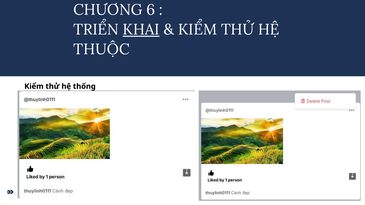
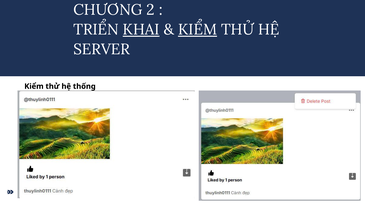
6: 6 -> 2 (151, 10)
KIỂM underline: none -> present (198, 30)
THUỘC: THUỘC -> SERVER (102, 49)
